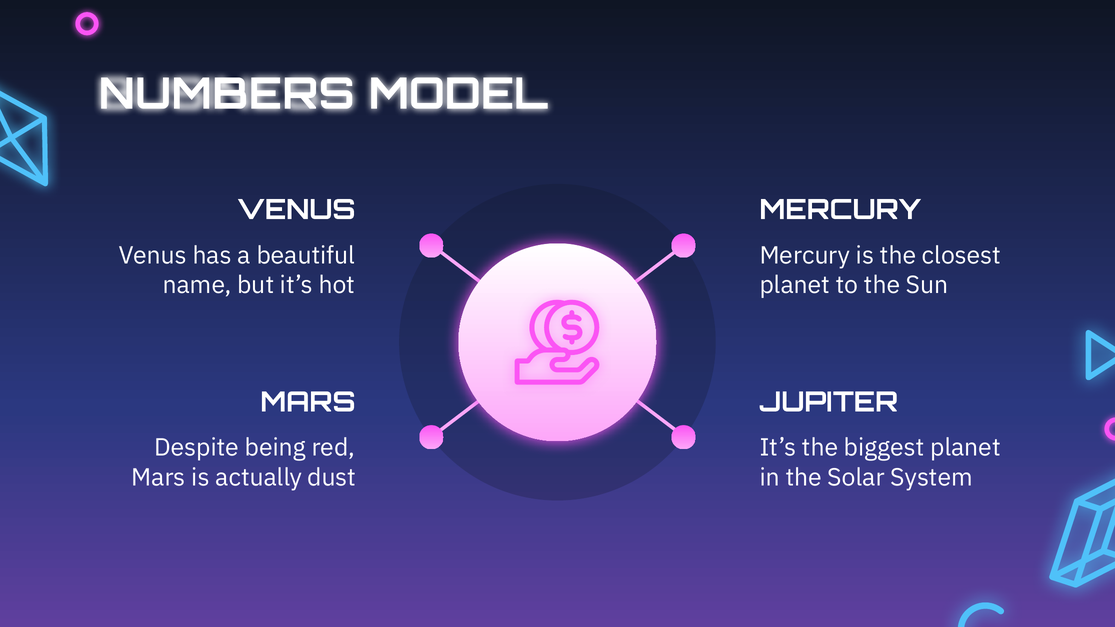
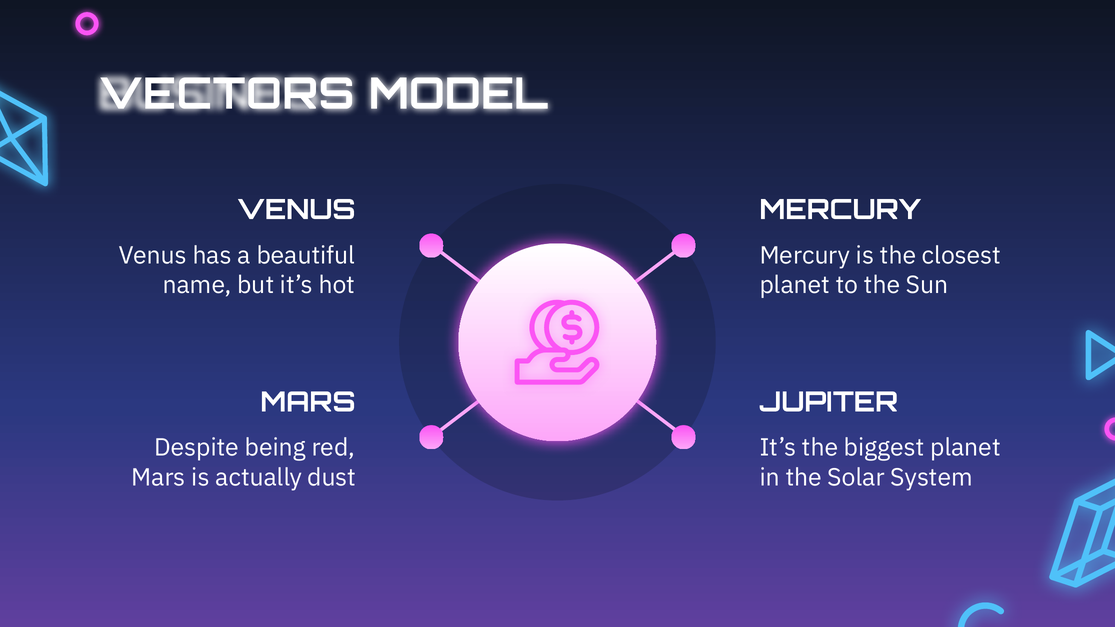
NUMBERS: NUMBERS -> VECTORS (227, 94)
